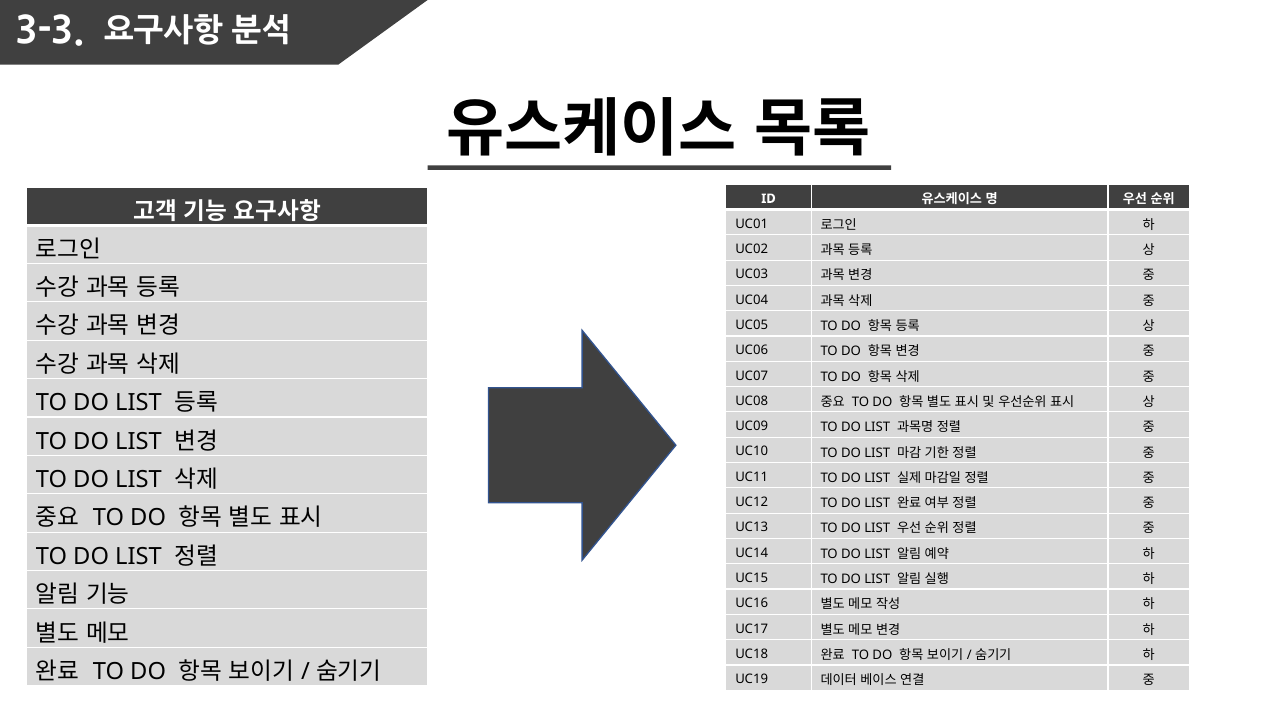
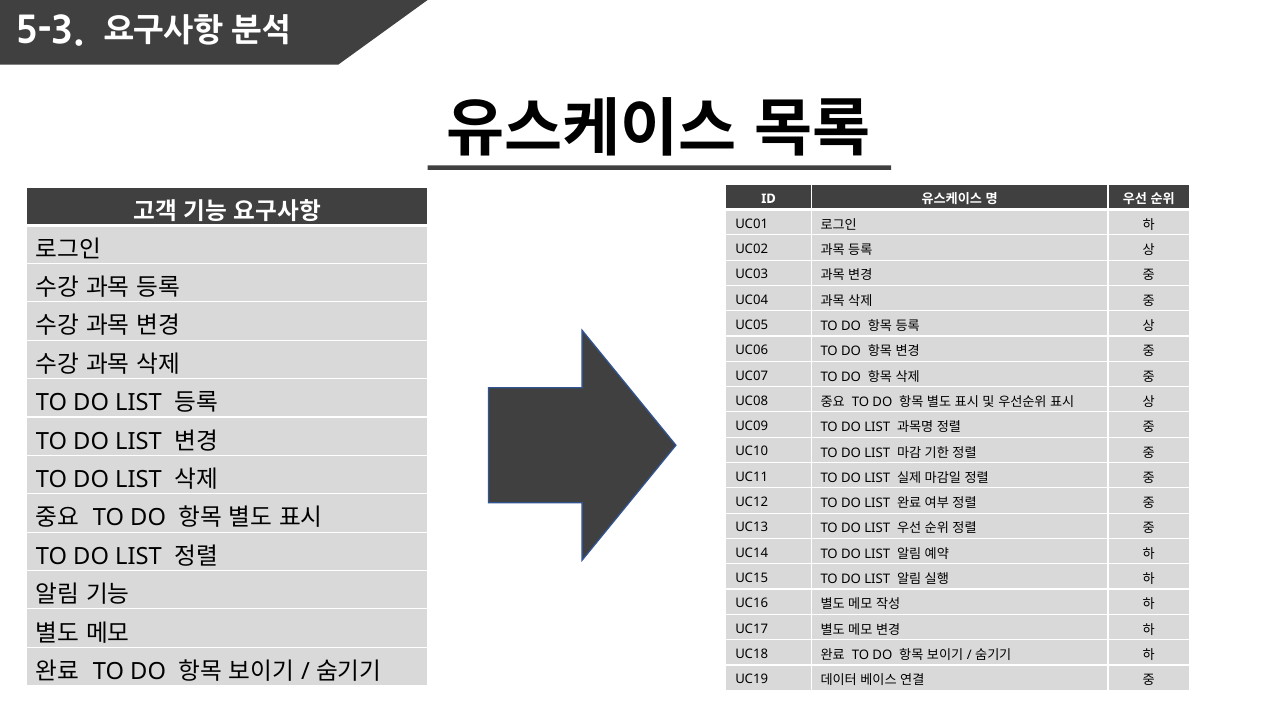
3-3: 3-3 -> 5-3 (50, 32)
